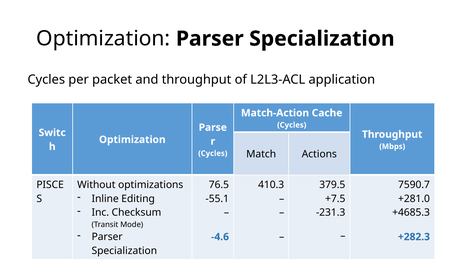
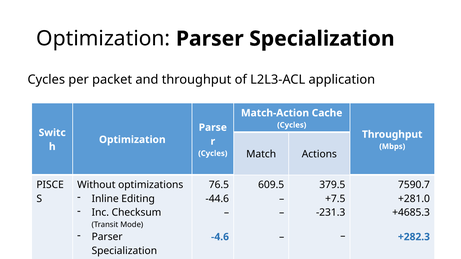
410.3: 410.3 -> 609.5 (271, 185)
-55.1: -55.1 -> -44.6 (217, 199)
